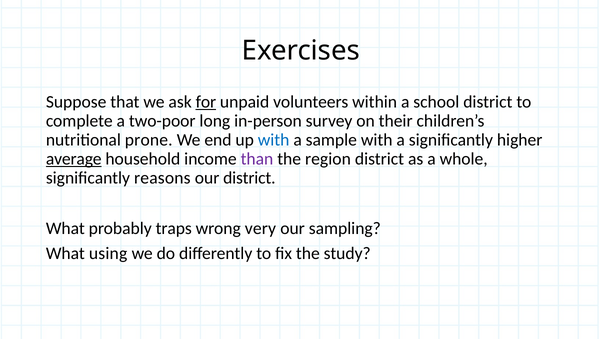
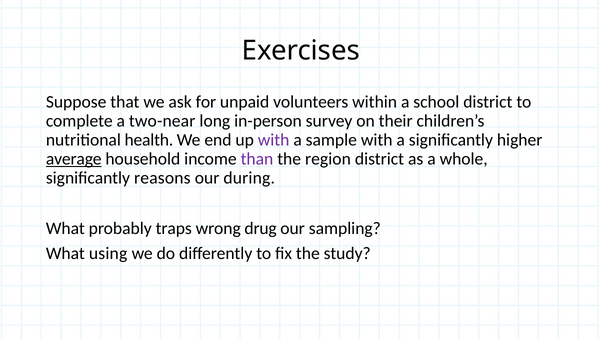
for underline: present -> none (206, 102)
two-poor: two-poor -> two-near (162, 121)
prone: prone -> health (149, 140)
with colour: blue -> purple (274, 140)
our district: district -> during (249, 178)
very: very -> drug (261, 228)
